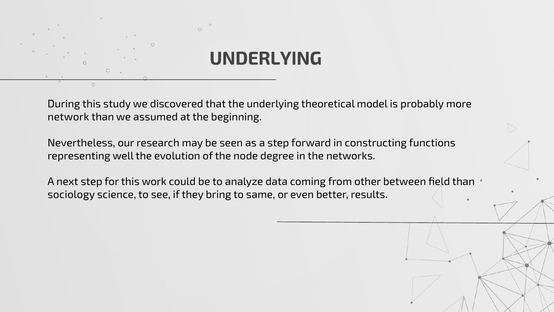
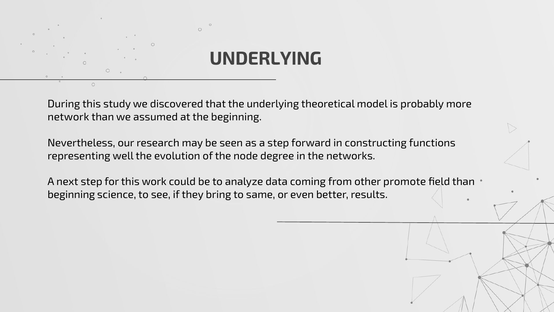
between: between -> promote (405, 182)
sociology: sociology -> beginning (71, 194)
